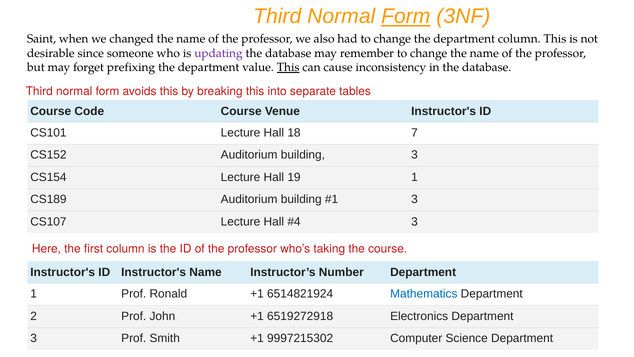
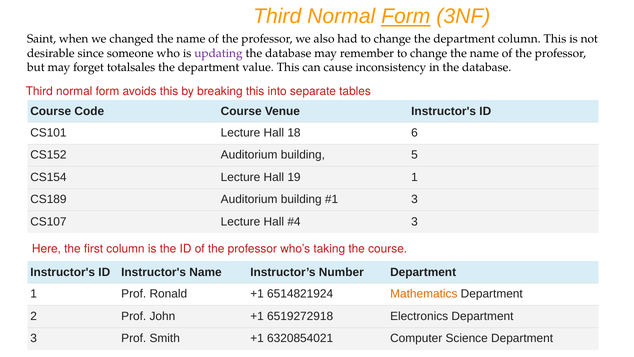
prefixing: prefixing -> totalsales (131, 67)
This underline: present -> none (288, 67)
7: 7 -> 6 (415, 133)
building 3: 3 -> 5 (415, 155)
Mathematics colour: blue -> orange (424, 294)
9997215302: 9997215302 -> 6320854021 (300, 338)
